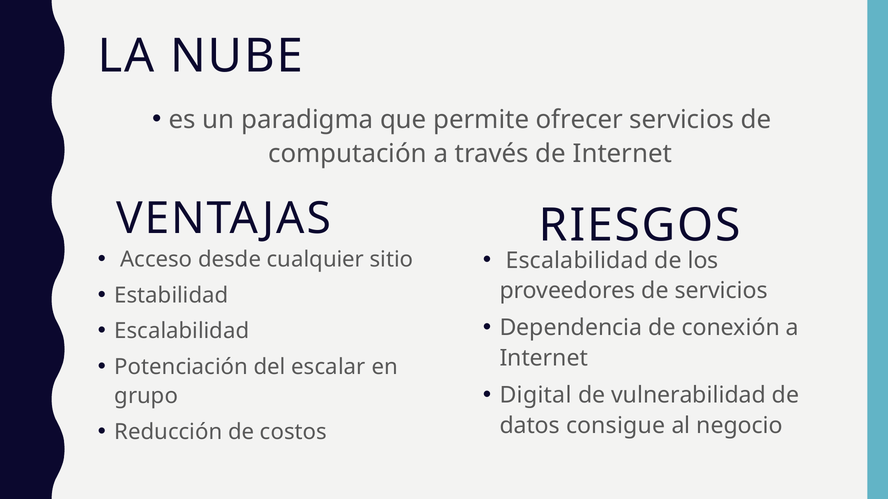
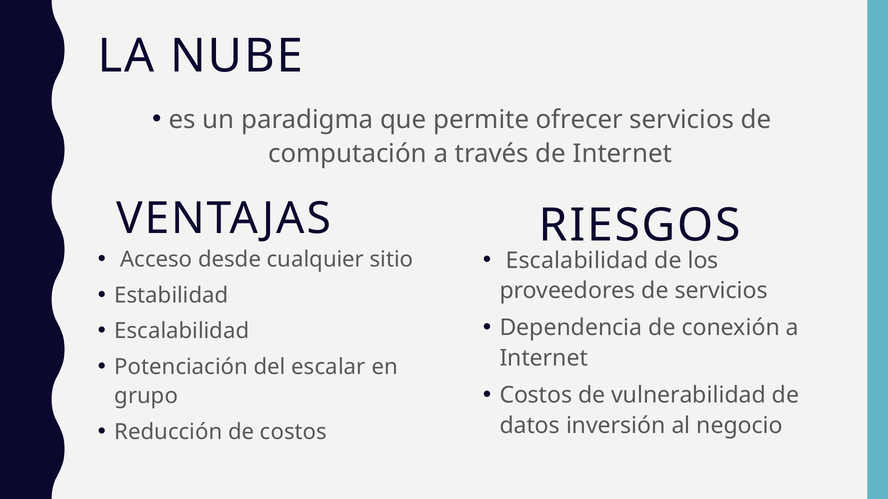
Digital: Digital -> Costos (536, 396)
consigue: consigue -> inversión (616, 426)
